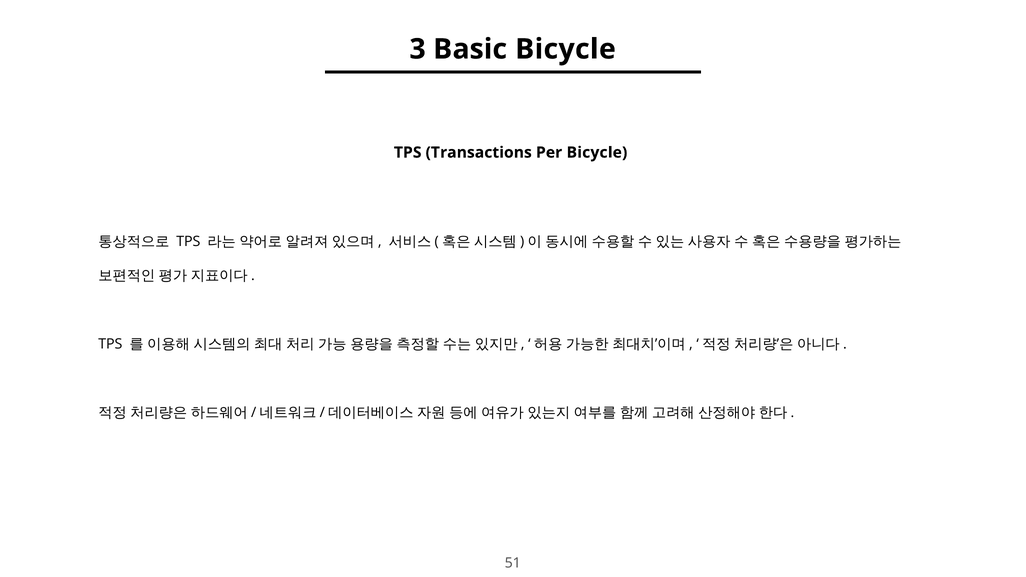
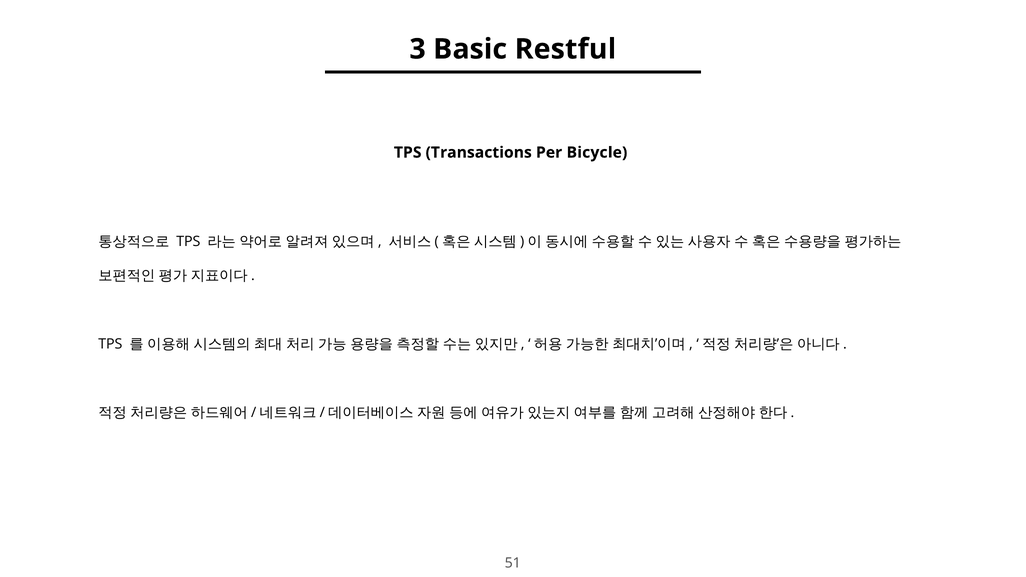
Basic Bicycle: Bicycle -> Restful (566, 49)
